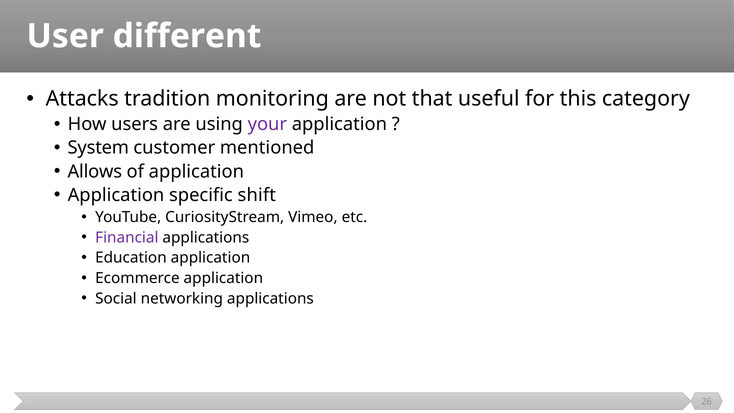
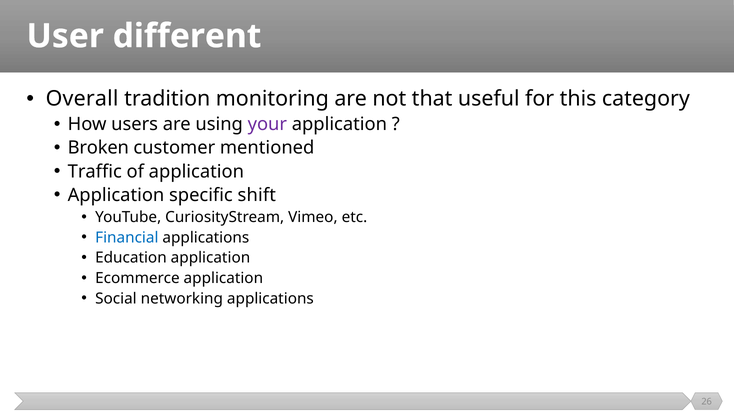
Attacks: Attacks -> Overall (82, 99)
System: System -> Broken (98, 148)
Allows: Allows -> Traffic (95, 171)
Financial colour: purple -> blue (127, 237)
